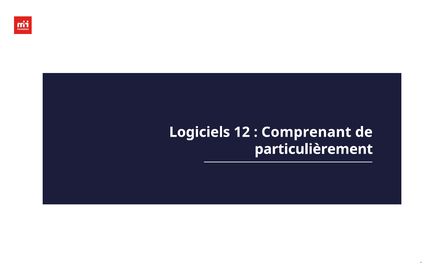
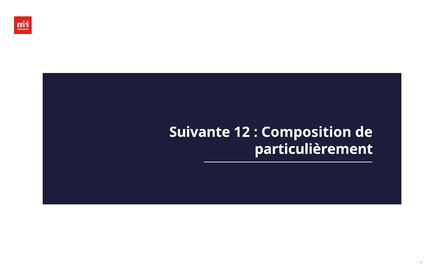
Logiciels: Logiciels -> Suivante (200, 132)
Comprenant: Comprenant -> Composition (306, 132)
